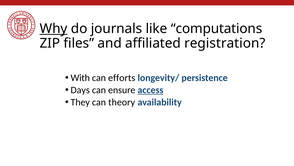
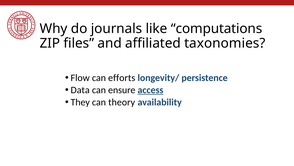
Why underline: present -> none (54, 29)
registration: registration -> taxonomies (225, 43)
With: With -> Flow (80, 78)
Days: Days -> Data (80, 90)
